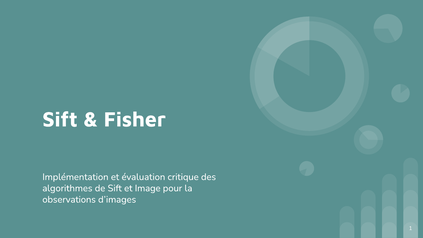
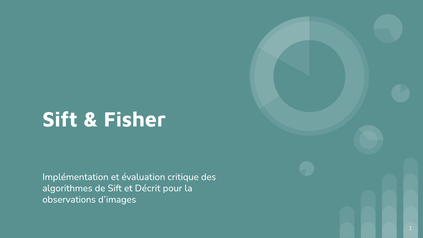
Image: Image -> Décrit (148, 188)
